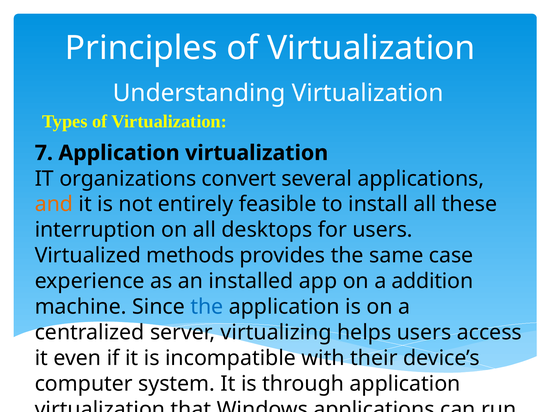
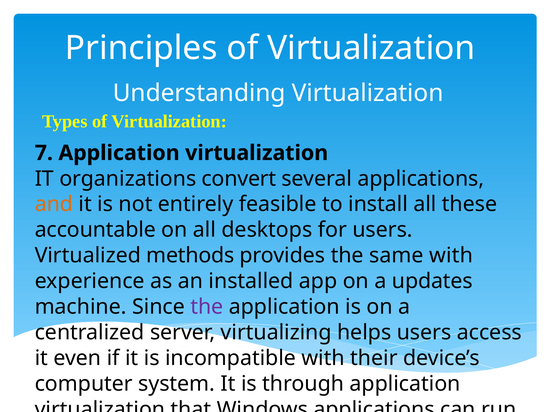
interruption: interruption -> accountable (95, 230)
same case: case -> with (451, 256)
addition: addition -> updates (432, 282)
the colour: blue -> purple (207, 307)
